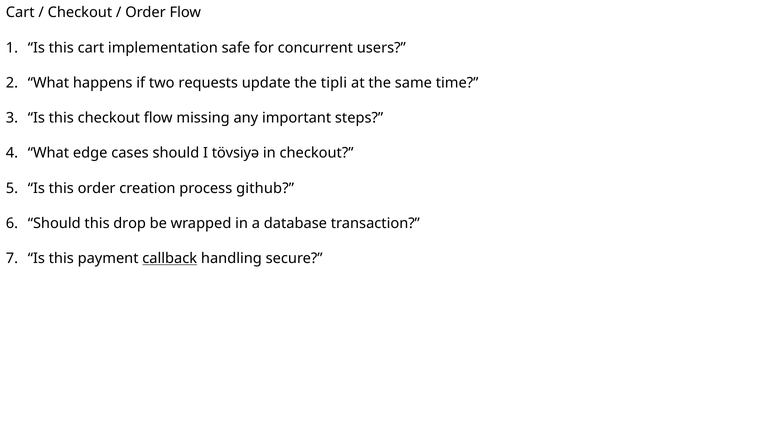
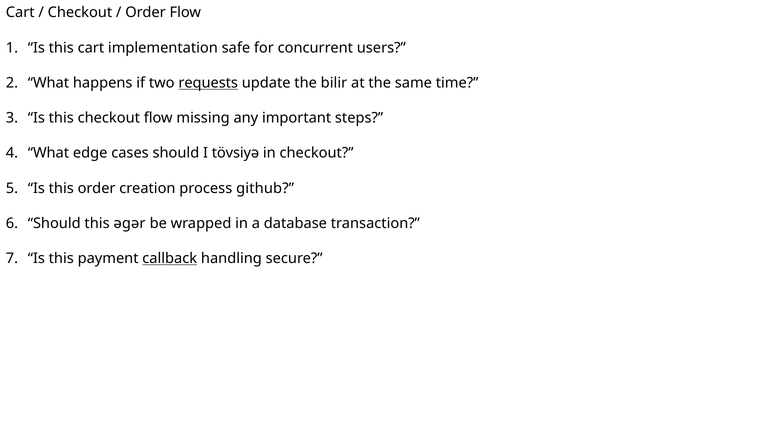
requests underline: none -> present (208, 83)
tipli: tipli -> bilir (334, 83)
drop: drop -> əgər (130, 224)
